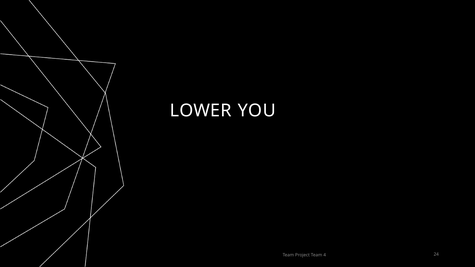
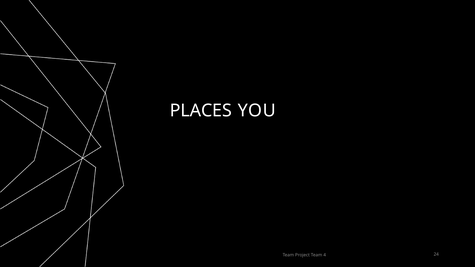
LOWER: LOWER -> PLACES (201, 111)
